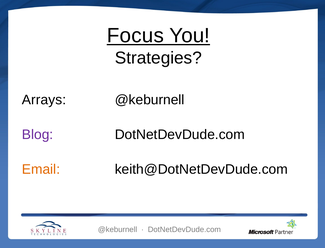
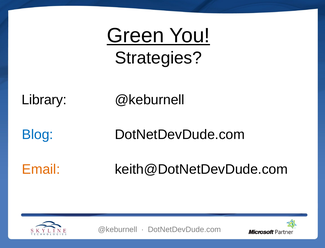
Focus: Focus -> Green (135, 36)
Arrays: Arrays -> Library (44, 100)
Blog colour: purple -> blue (38, 134)
